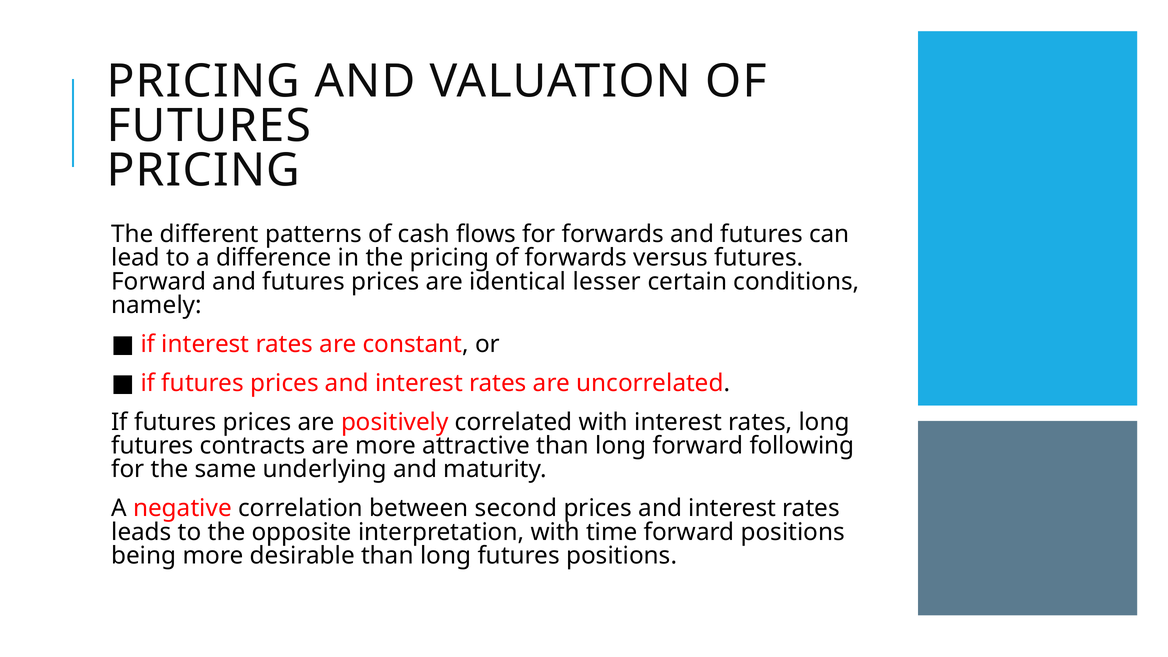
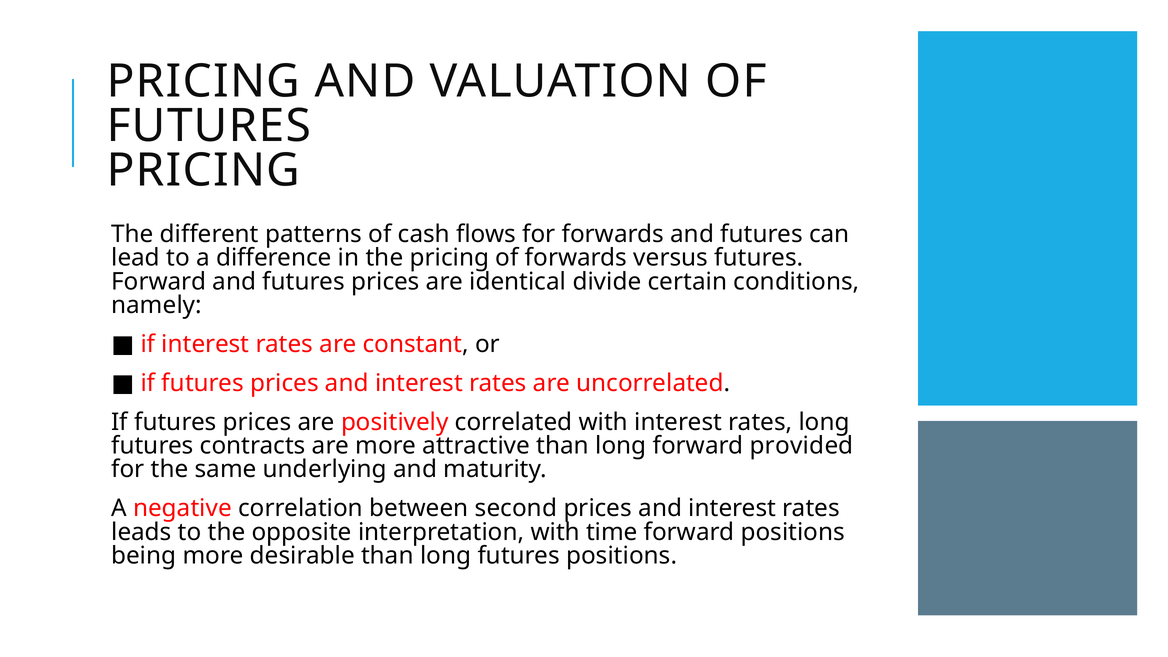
lesser: lesser -> divide (607, 282)
following: following -> provided (802, 446)
